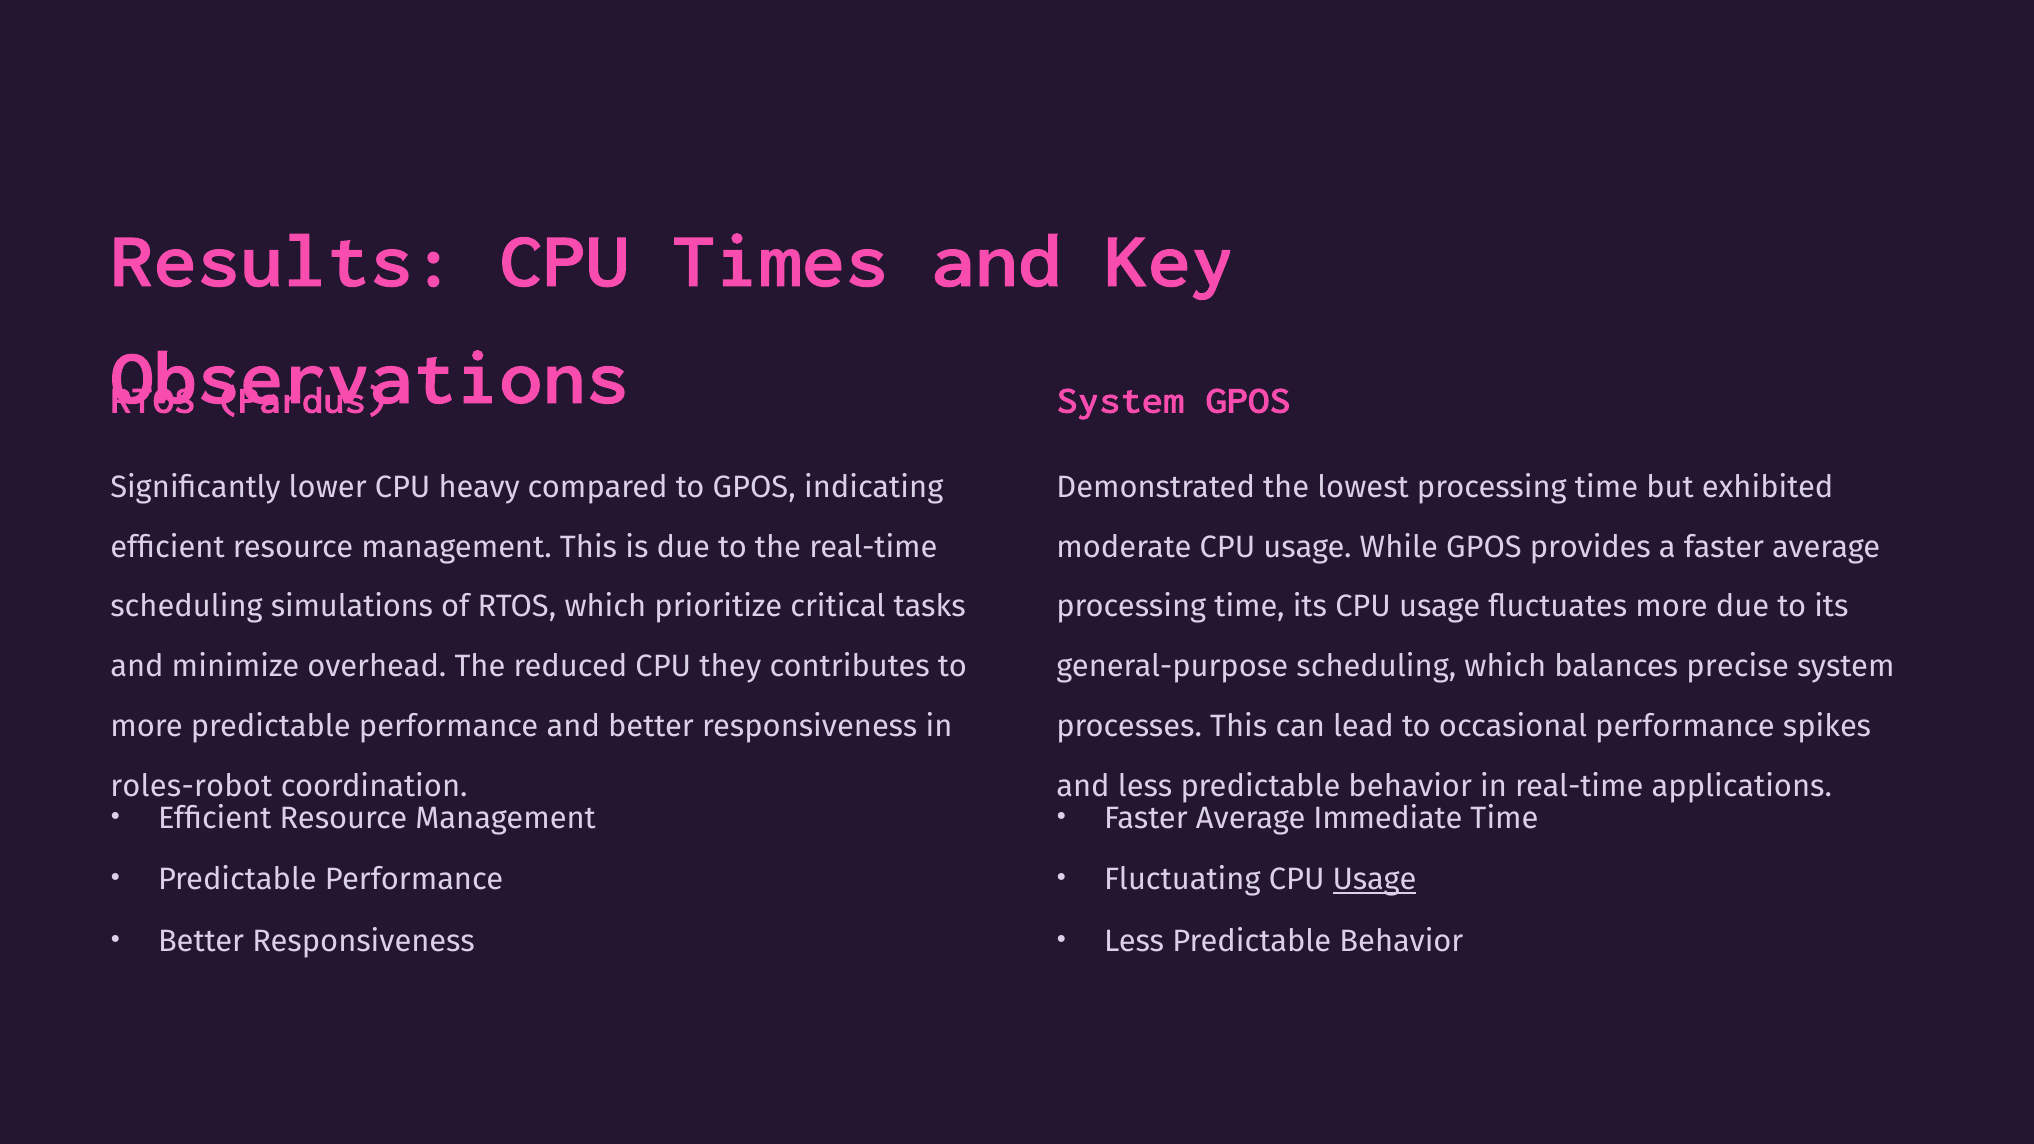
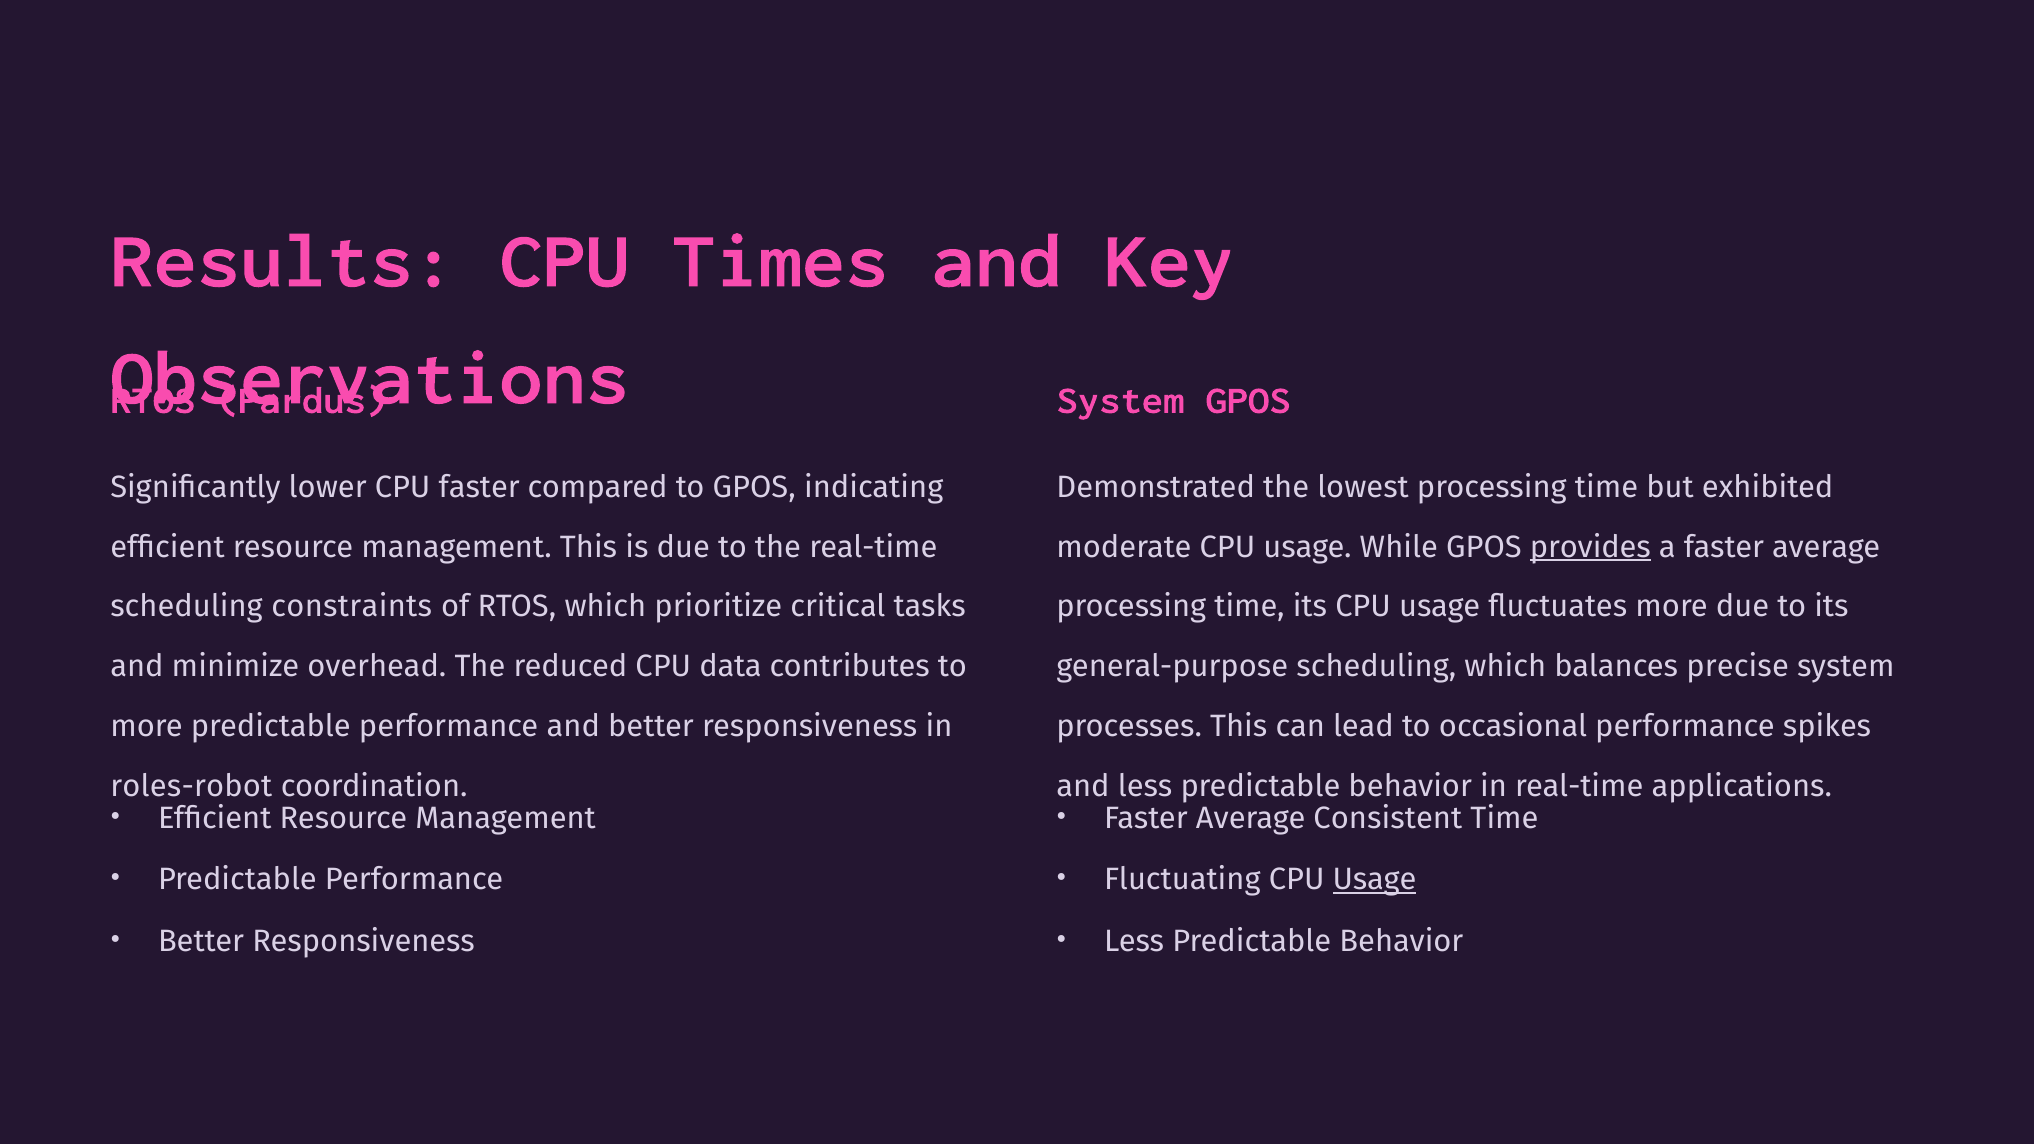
CPU heavy: heavy -> faster (479, 487)
provides underline: none -> present (1590, 547)
simulations: simulations -> constraints (352, 607)
they: they -> data (731, 667)
Immediate: Immediate -> Consistent (1388, 818)
